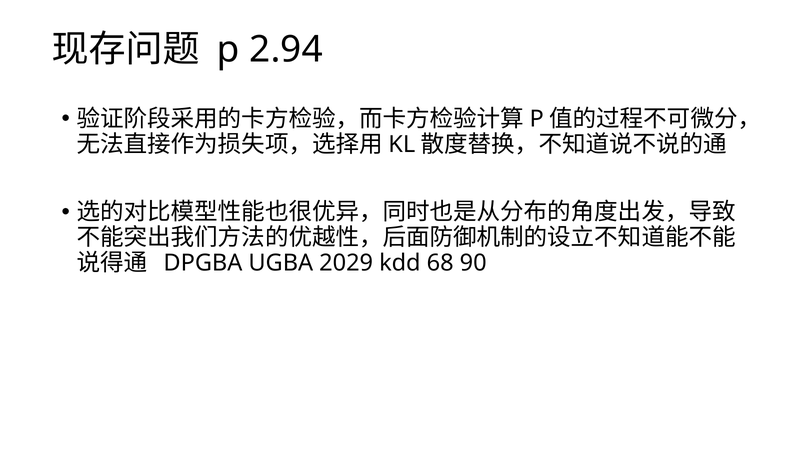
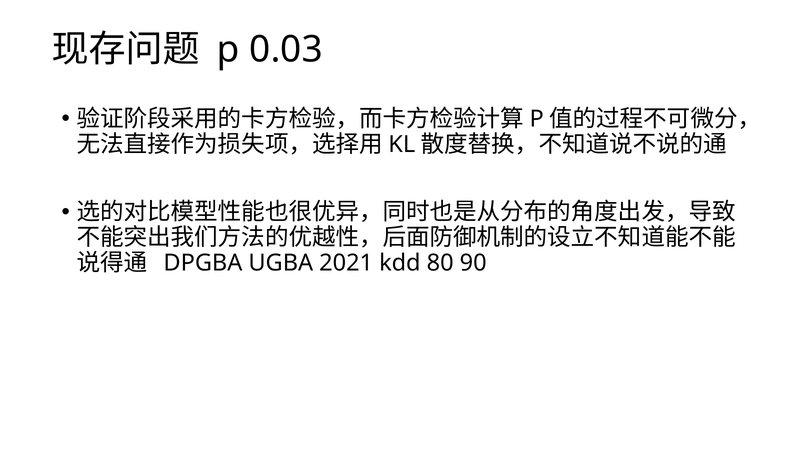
2.94: 2.94 -> 0.03 (286, 49)
2029: 2029 -> 2021 (346, 263)
68: 68 -> 80 (440, 263)
